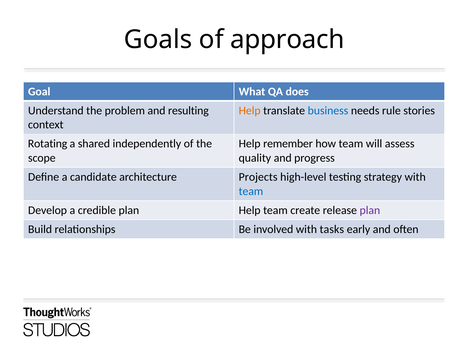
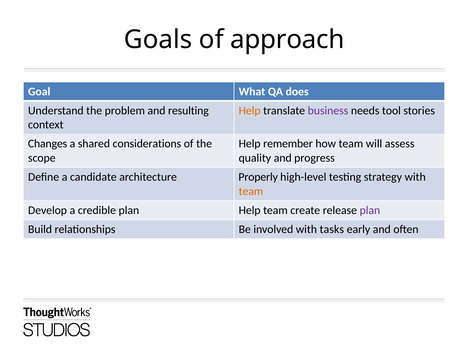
business colour: blue -> purple (328, 111)
rule: rule -> tool (391, 111)
Rotating: Rotating -> Changes (48, 144)
independently: independently -> considerations (147, 144)
Projects: Projects -> Properly (258, 177)
team colour: blue -> orange (251, 191)
